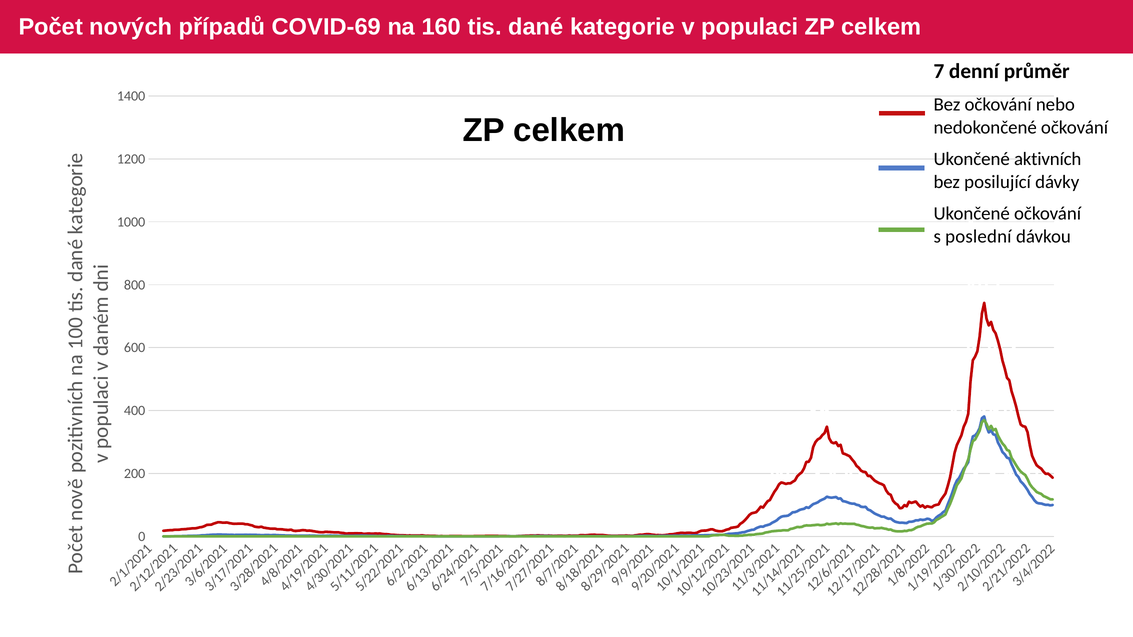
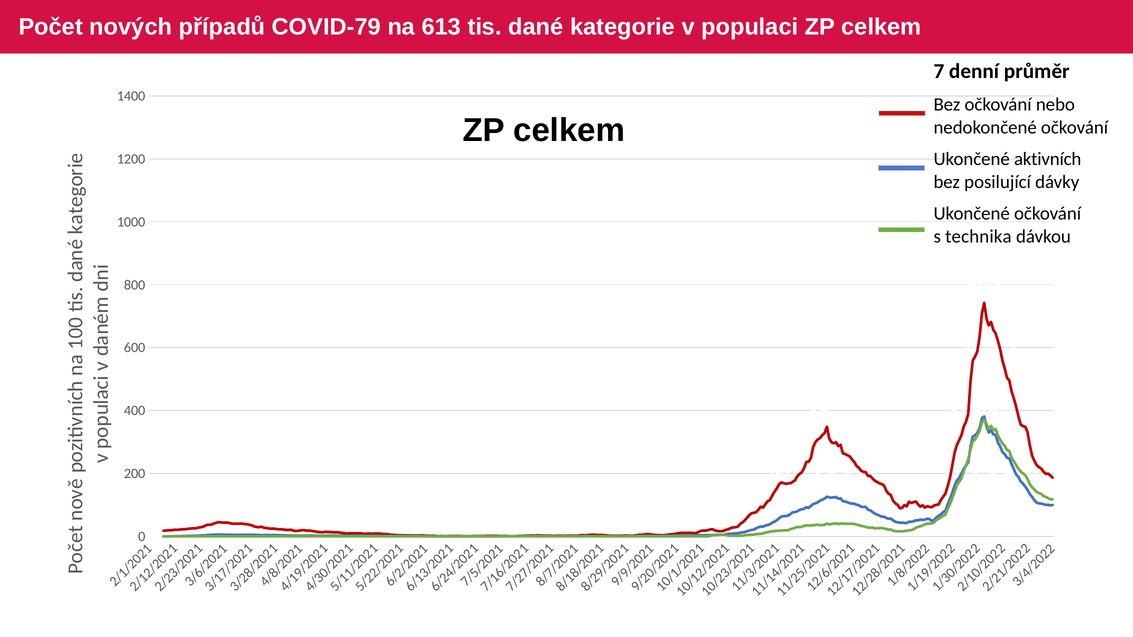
COVID-69: COVID-69 -> COVID-79 (326, 27)
160: 160 -> 613 (441, 27)
poslední: poslední -> technika (978, 237)
